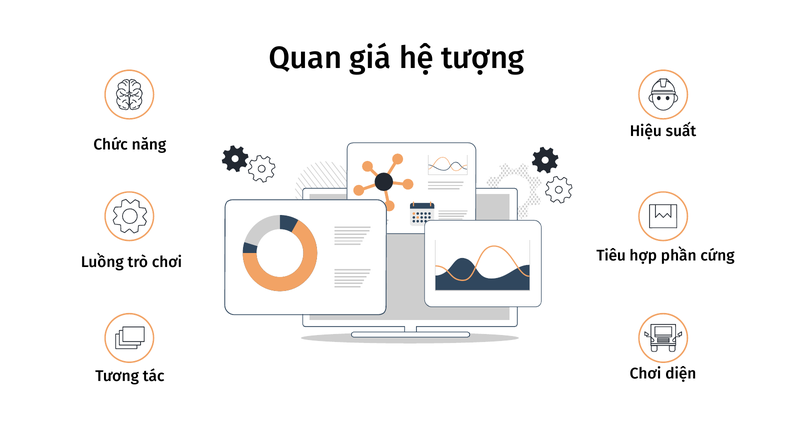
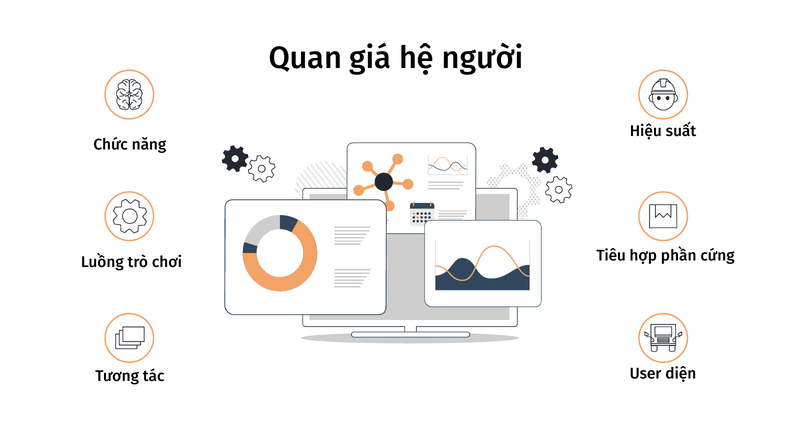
tượng: tượng -> người (483, 58)
Chơi: Chơi -> User (646, 373)
